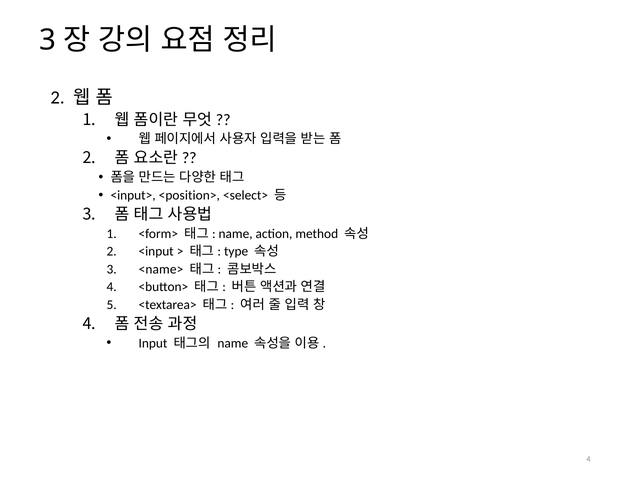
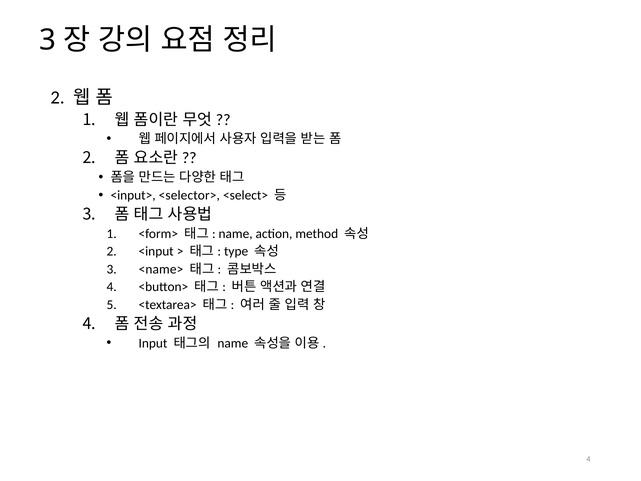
<position>: <position> -> <selector> (189, 195)
